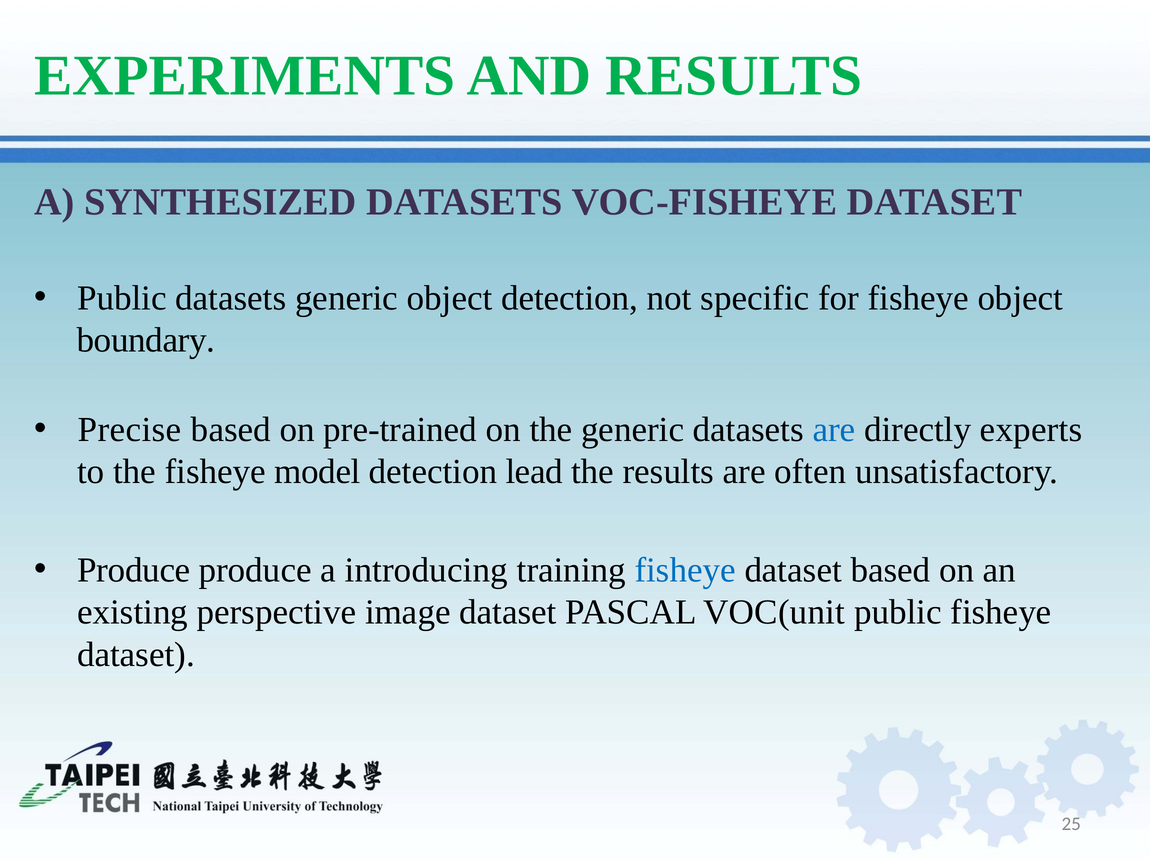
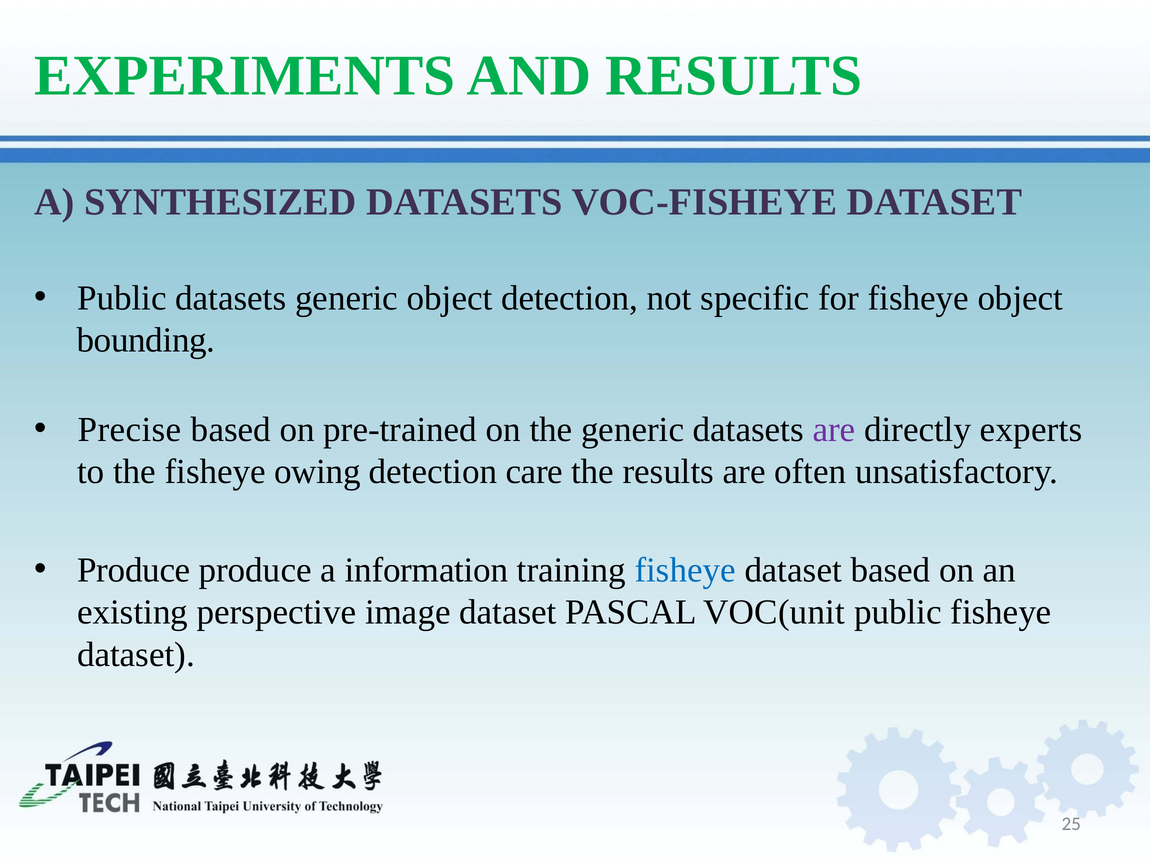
boundary: boundary -> bounding (146, 340)
are colour: blue -> purple (834, 429)
model: model -> owing (317, 471)
lead: lead -> care (534, 471)
introducing: introducing -> information (427, 570)
